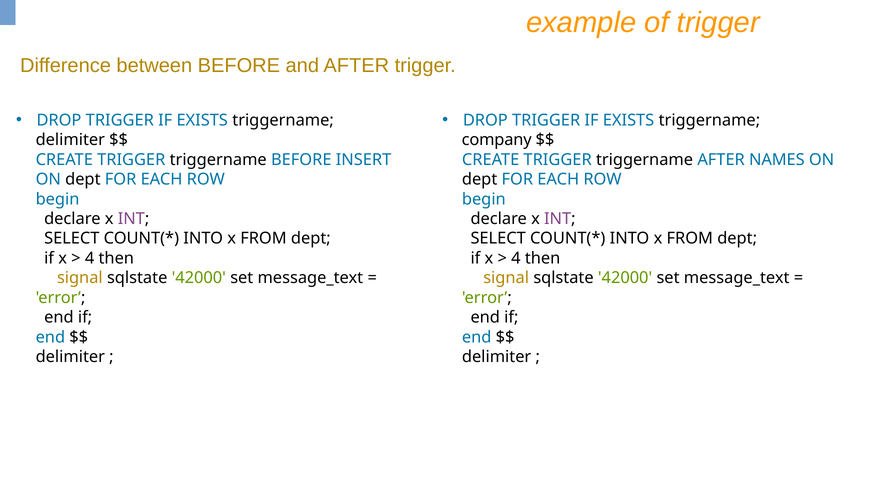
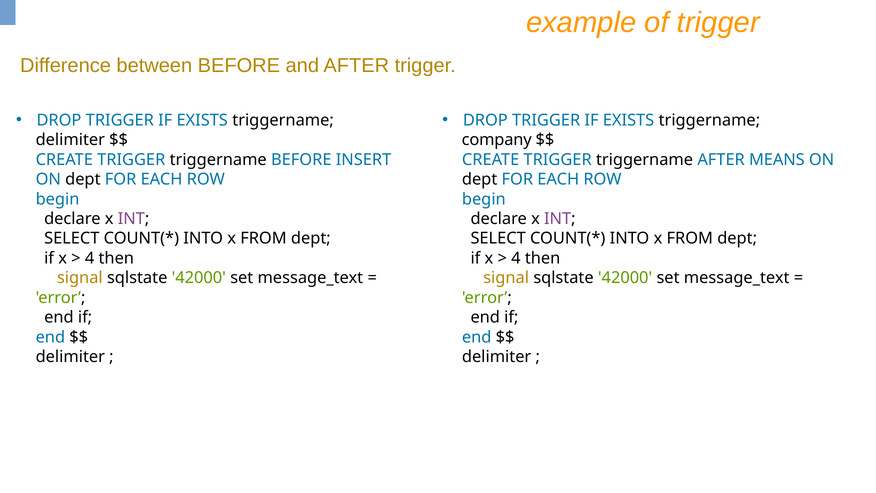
NAMES: NAMES -> MEANS (777, 160)
